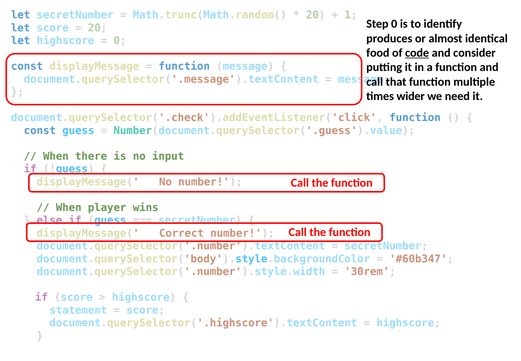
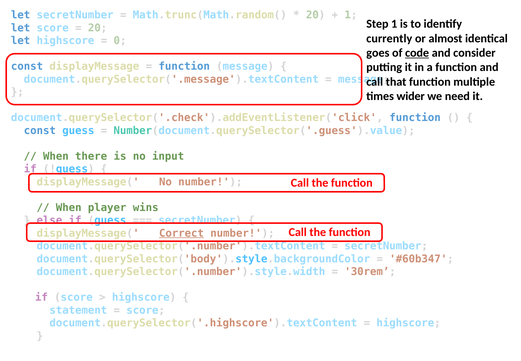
Step 0: 0 -> 1 (394, 24)
produces: produces -> currently (389, 38)
food: food -> goes (378, 53)
Correct underline: none -> present (181, 233)
